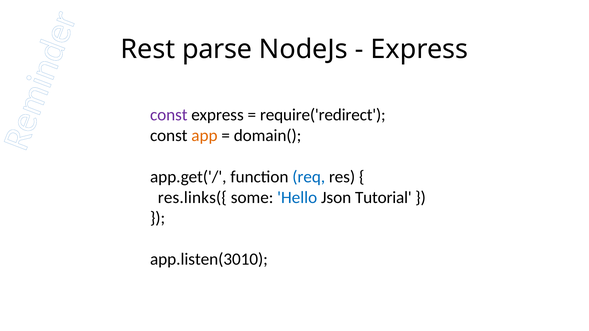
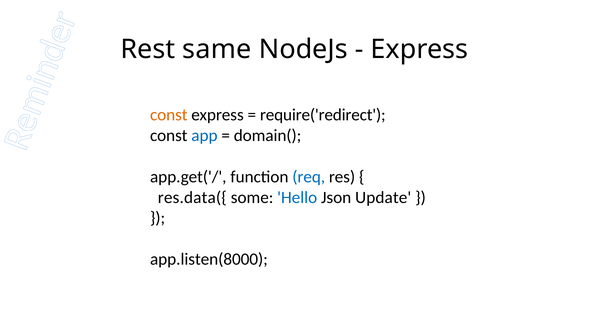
parse: parse -> same (217, 49)
const colour: purple -> orange (169, 115)
app colour: orange -> blue (204, 136)
res.links({: res.links({ -> res.data({ (192, 198)
Tutorial: Tutorial -> Update (383, 198)
app.listen(3010: app.listen(3010 -> app.listen(8000 (209, 259)
